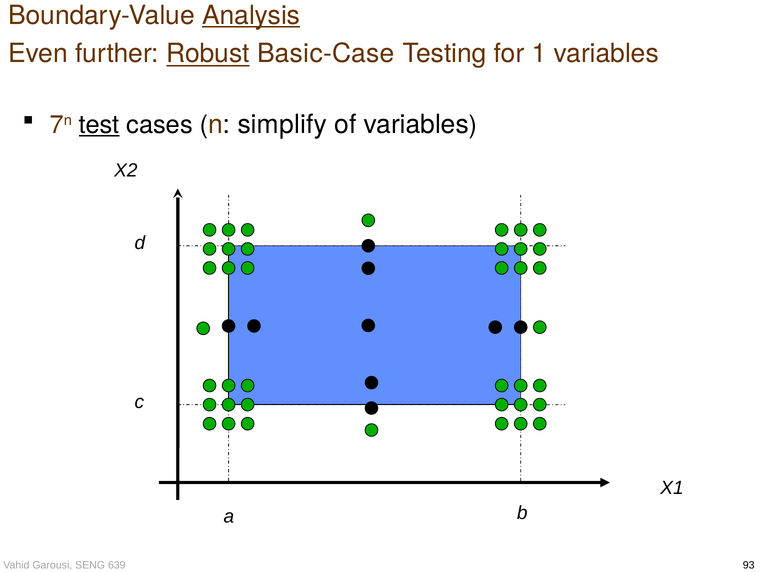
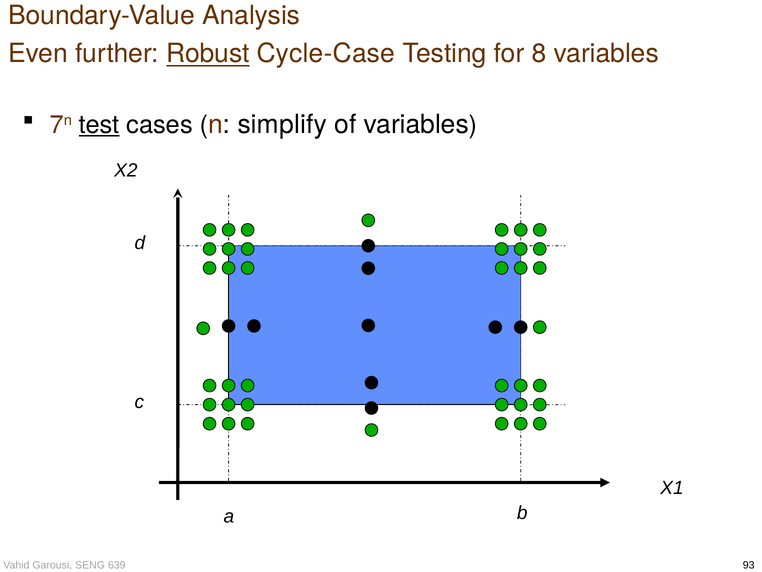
Analysis underline: present -> none (251, 15)
Basic-Case: Basic-Case -> Cycle-Case (326, 53)
1: 1 -> 8 (539, 53)
